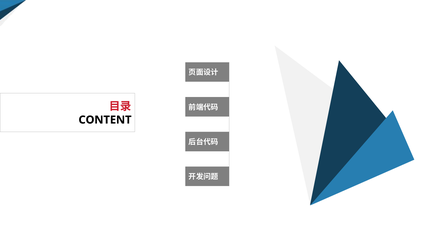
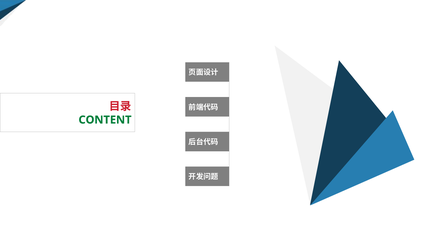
CONTENT colour: black -> green (105, 120)
